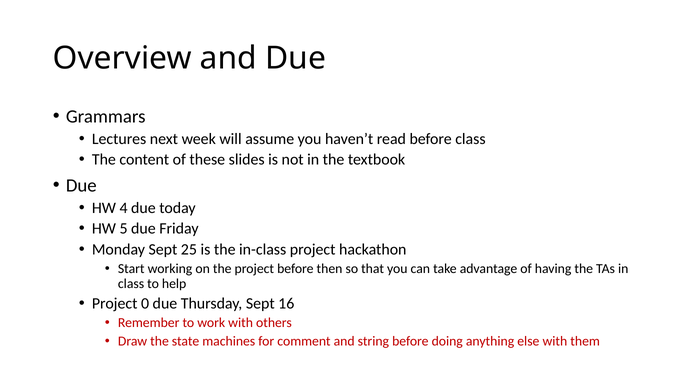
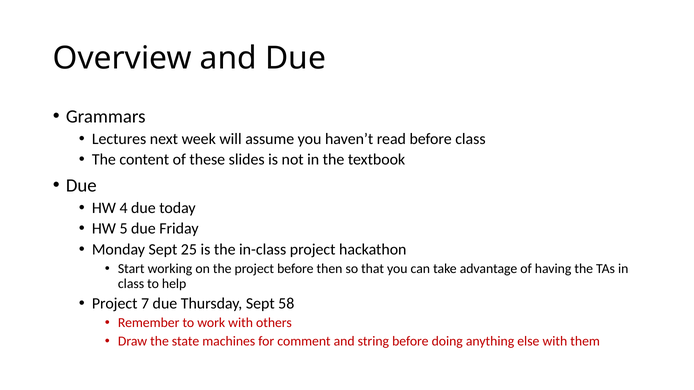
0: 0 -> 7 (145, 304)
16: 16 -> 58 (286, 304)
